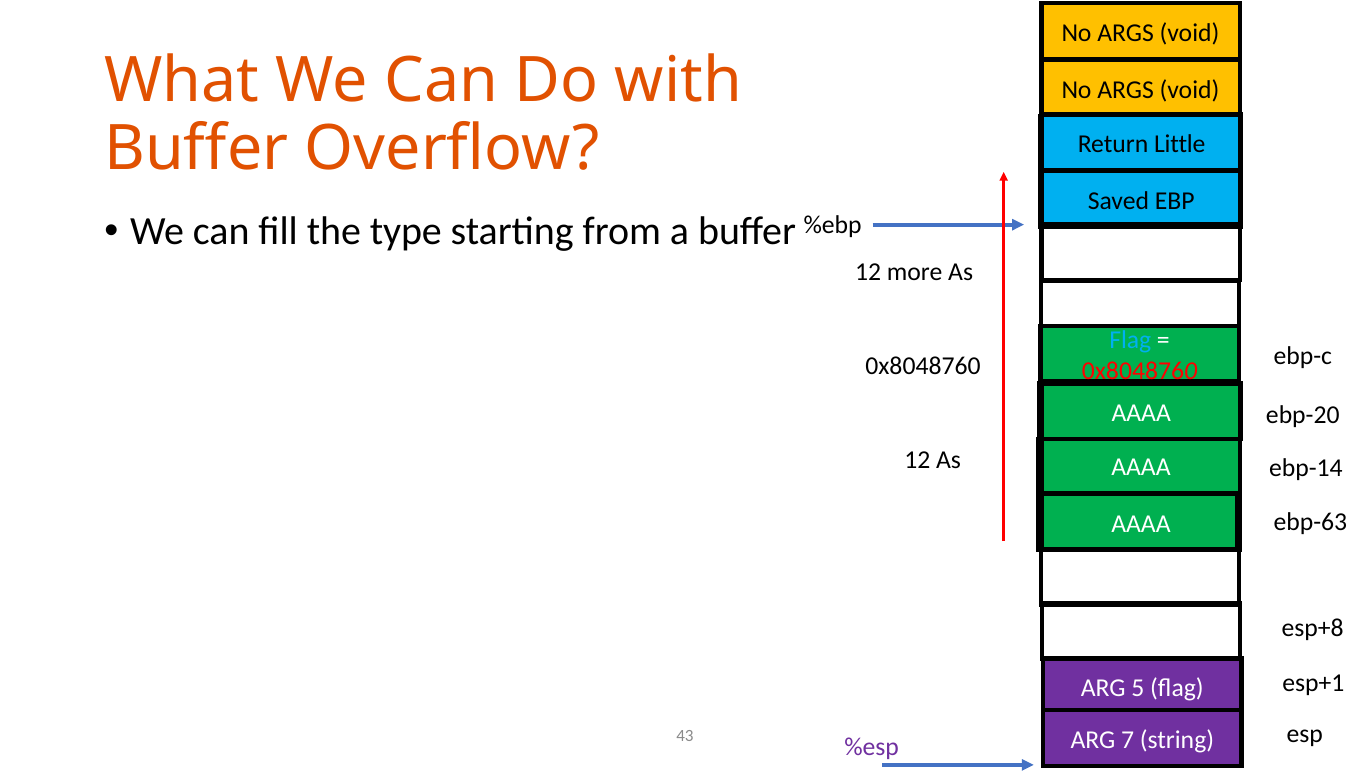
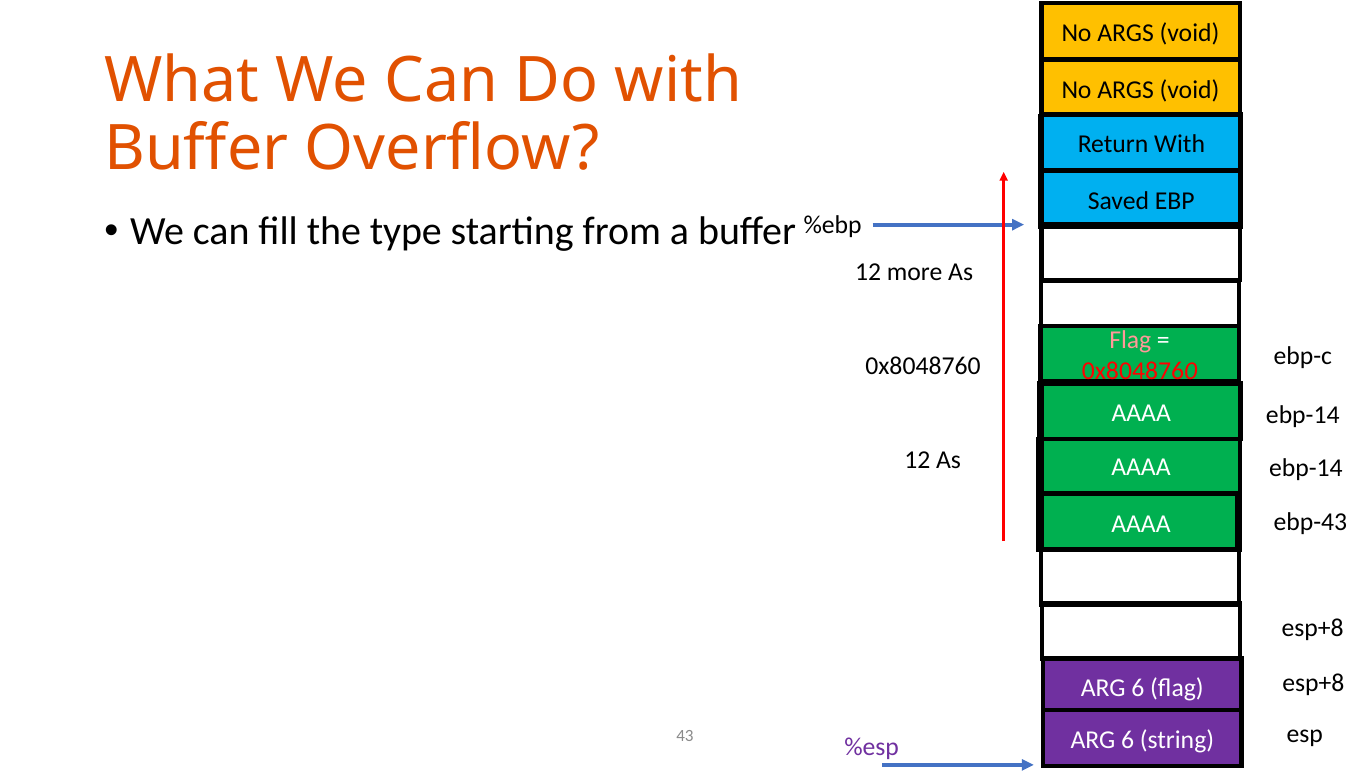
Return Little: Little -> With (1180, 144)
Flag colour: light blue -> pink (1130, 340)
ebp-20: ebp-20 -> ebp-14 (1303, 415)
ebp-63: ebp-63 -> ebp-43 (1310, 522)
esp+1: esp+1 -> esp+8 (1313, 683)
5: 5 -> 6 (1138, 687)
7: 7 -> 6 (1128, 740)
